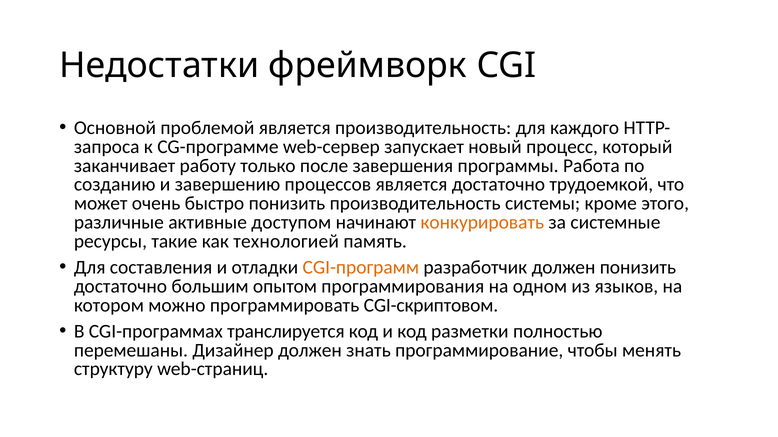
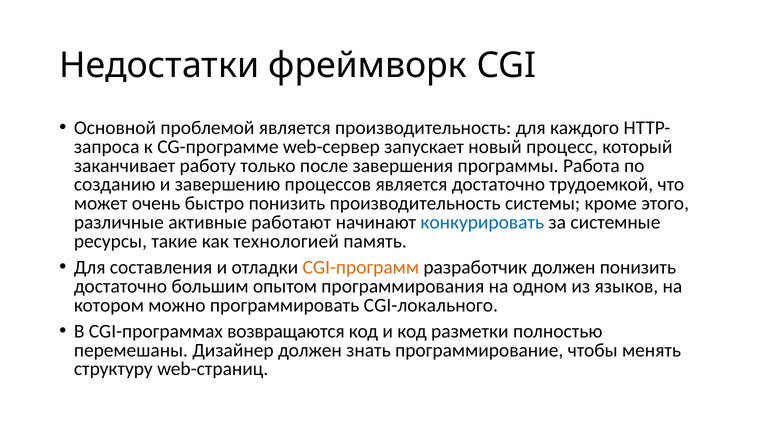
доступом: доступом -> работают (291, 223)
конкурировать colour: orange -> blue (482, 223)
CGI-скриптовом: CGI-скриптовом -> CGI-локального (431, 306)
транслируется: транслируется -> возвращаются (286, 332)
